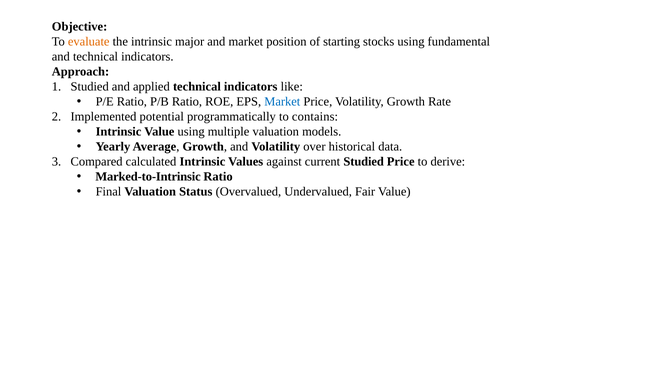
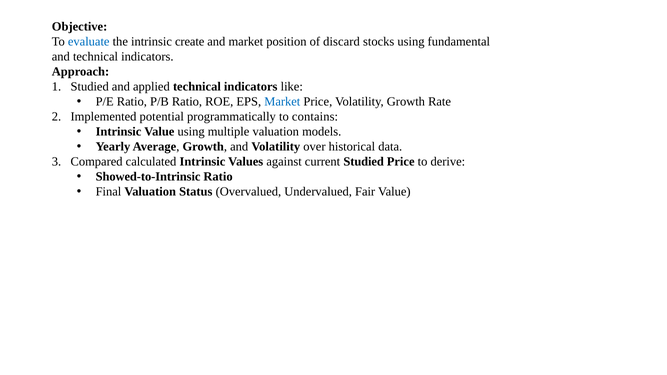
evaluate colour: orange -> blue (89, 42)
major: major -> create (190, 42)
starting: starting -> discard (342, 42)
Marked-to-Intrinsic: Marked-to-Intrinsic -> Showed-to-Intrinsic (148, 177)
